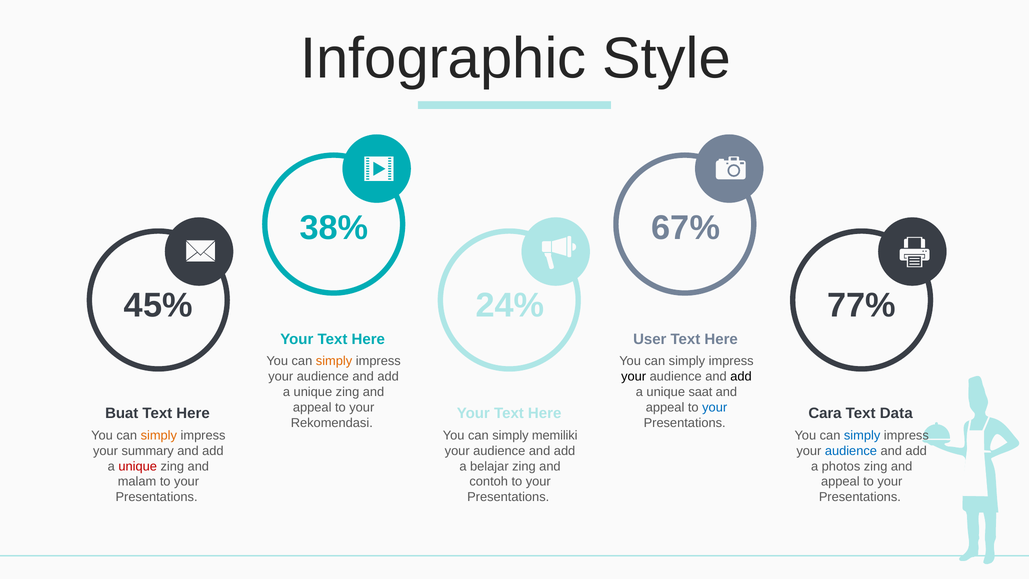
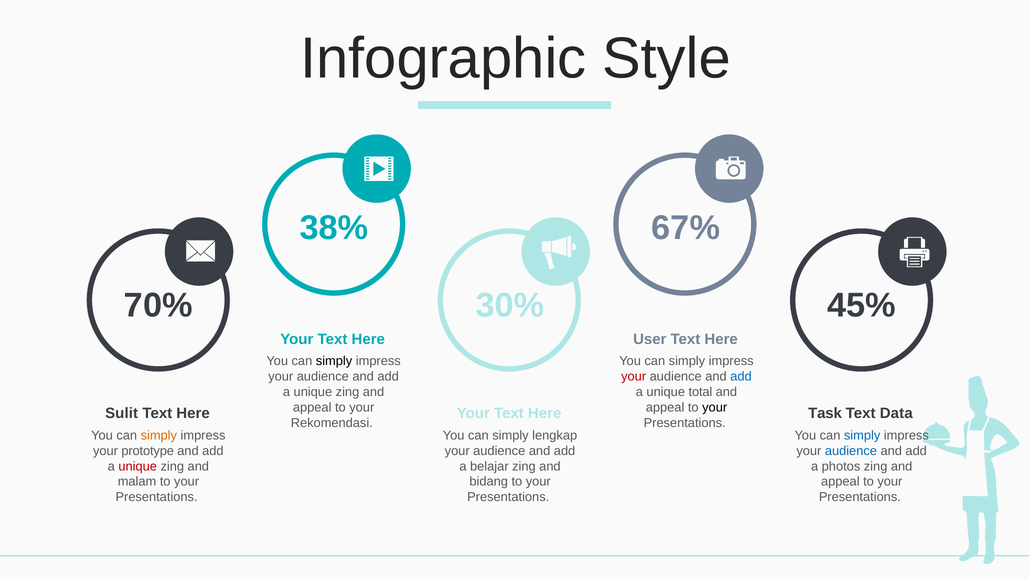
45%: 45% -> 70% (158, 305)
24%: 24% -> 30% (510, 305)
77%: 77% -> 45% (862, 305)
simply colour: orange -> black (334, 361)
your colour: black -> red (634, 376)
add colour: black -> blue (741, 376)
saat: saat -> total (700, 392)
your colour: blue -> black (715, 407)
Buat: Buat -> Sulit (122, 413)
Cara: Cara -> Task (825, 413)
memiliki: memiliki -> lengkap (555, 435)
summary: summary -> prototype (148, 451)
contoh: contoh -> bidang (489, 482)
